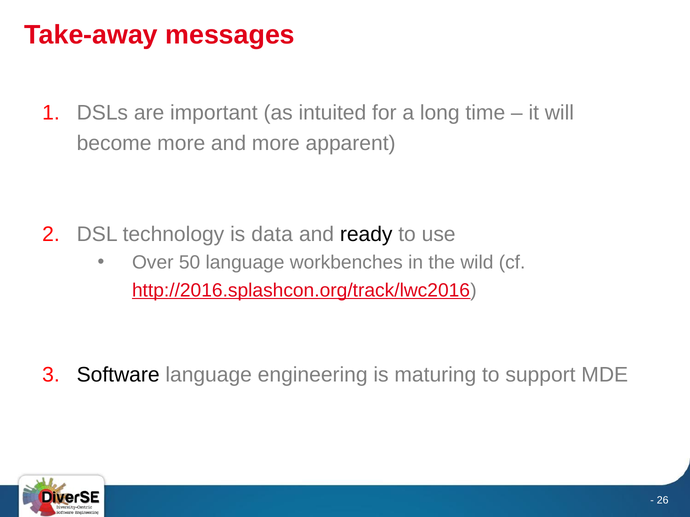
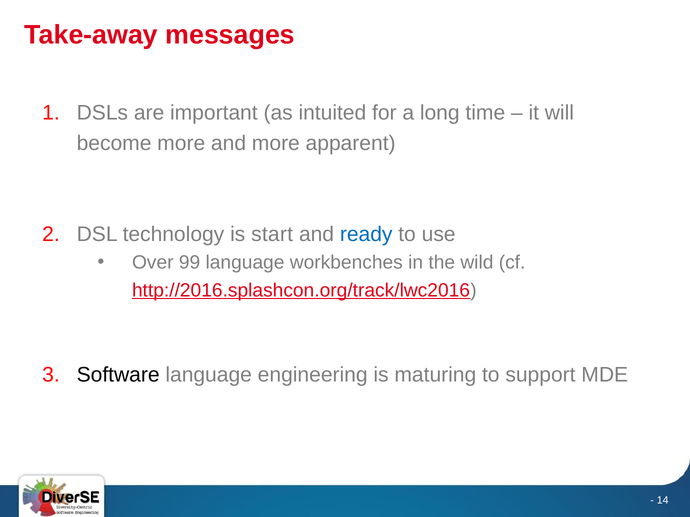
data: data -> start (272, 234)
ready colour: black -> blue (366, 234)
50: 50 -> 99 (190, 263)
26: 26 -> 14 (663, 501)
